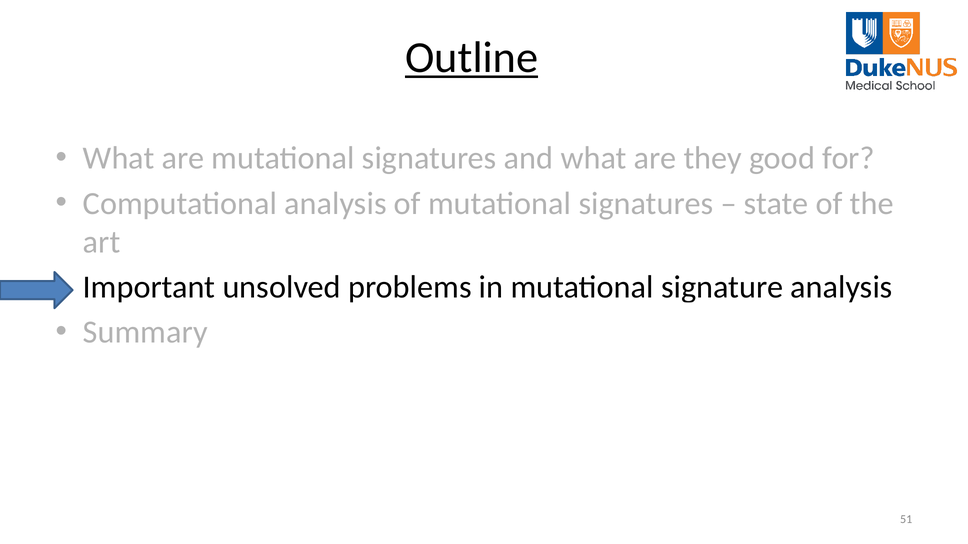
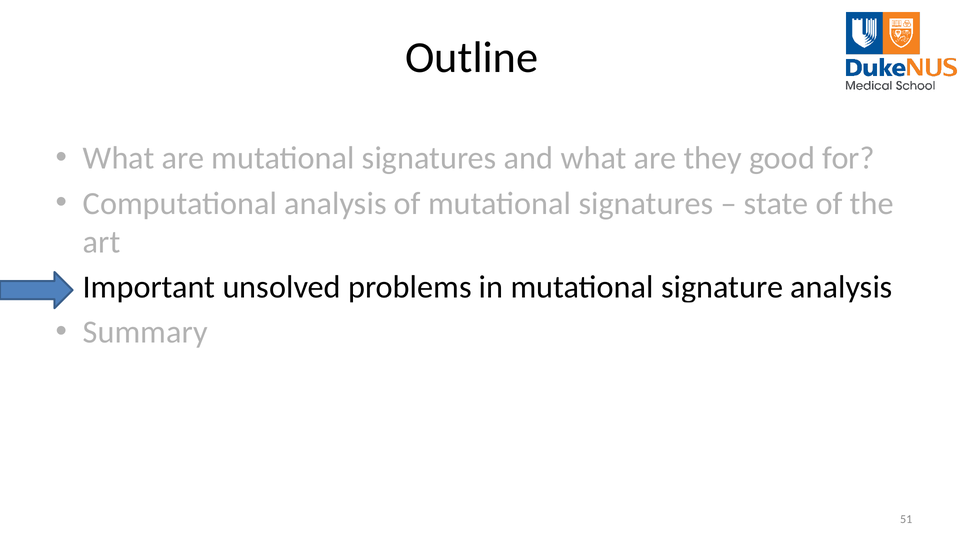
Outline underline: present -> none (472, 58)
